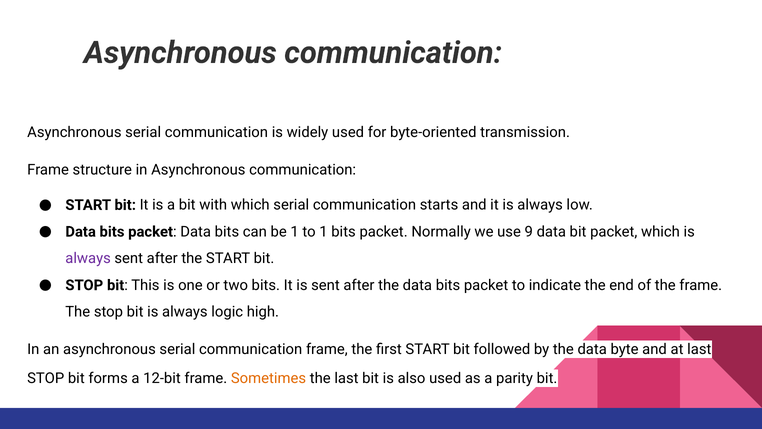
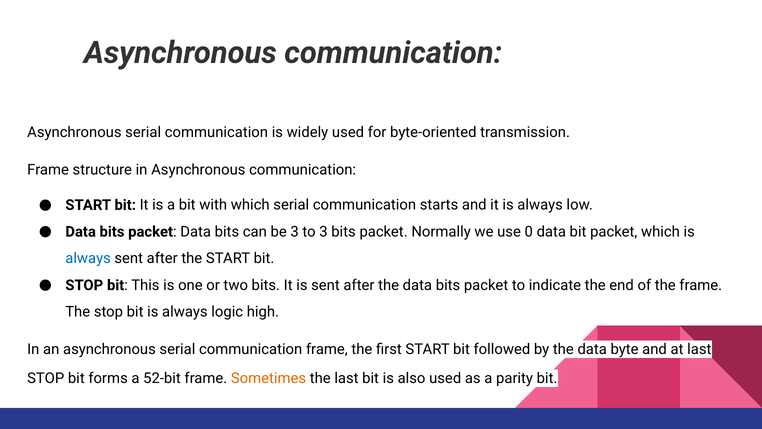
be 1: 1 -> 3 (295, 232)
to 1: 1 -> 3 (323, 232)
9: 9 -> 0 (529, 232)
always colour: purple -> blue (88, 258)
12-bit: 12-bit -> 52-bit (162, 378)
